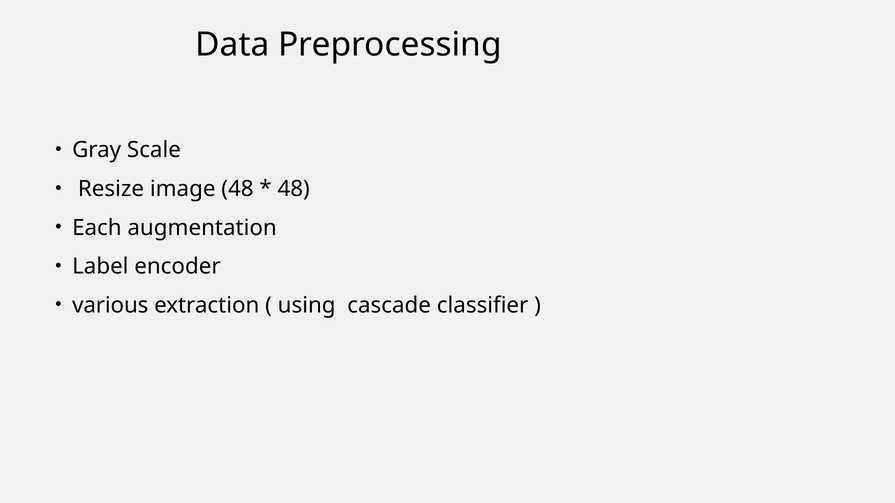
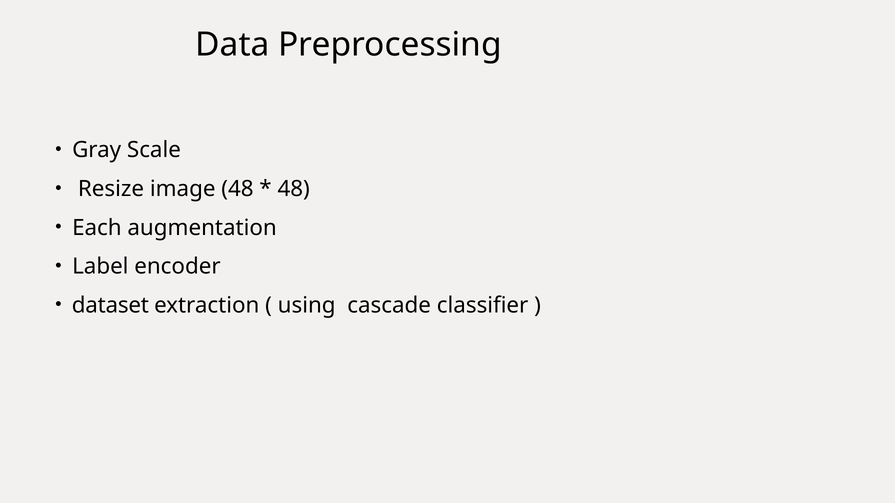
various: various -> dataset (110, 306)
